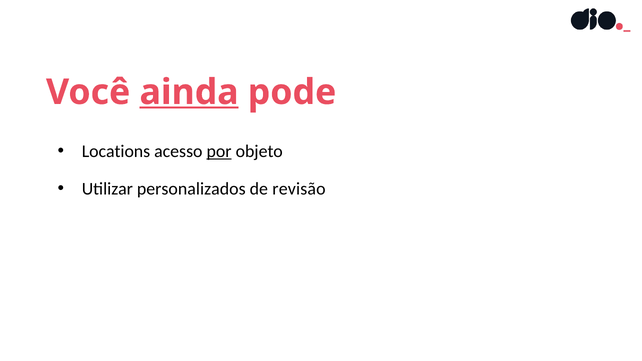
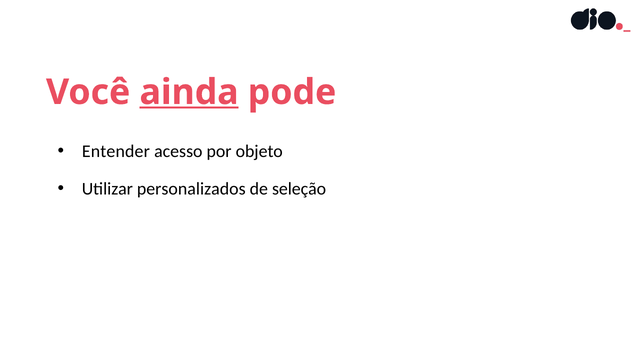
Locations: Locations -> Entender (116, 151)
por underline: present -> none (219, 151)
revisão: revisão -> seleção (299, 189)
